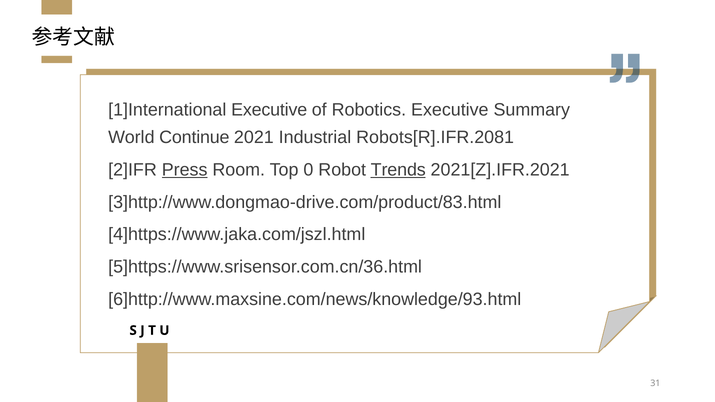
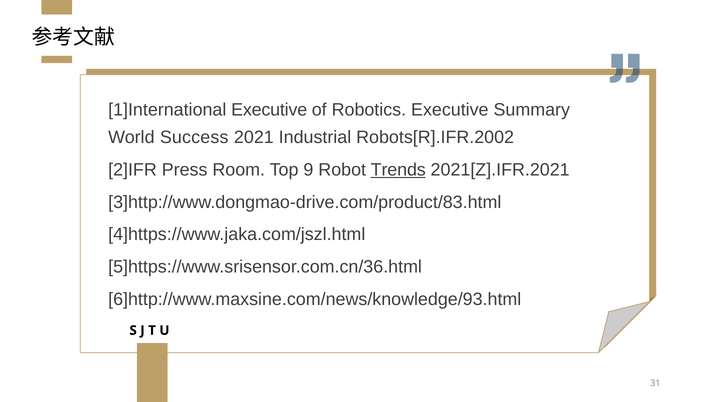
Continue: Continue -> Success (194, 138)
Robots[R].IFR.2081: Robots[R].IFR.2081 -> Robots[R].IFR.2002 (435, 138)
Press underline: present -> none (185, 170)
0: 0 -> 9 (308, 170)
